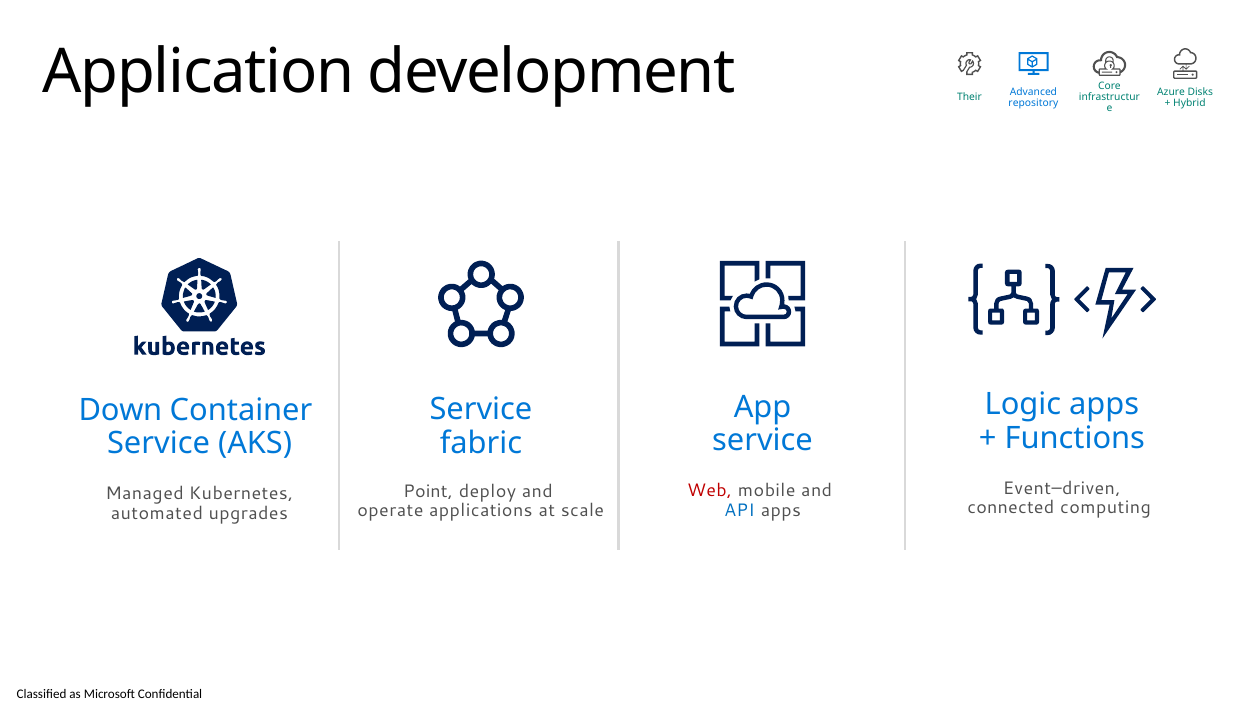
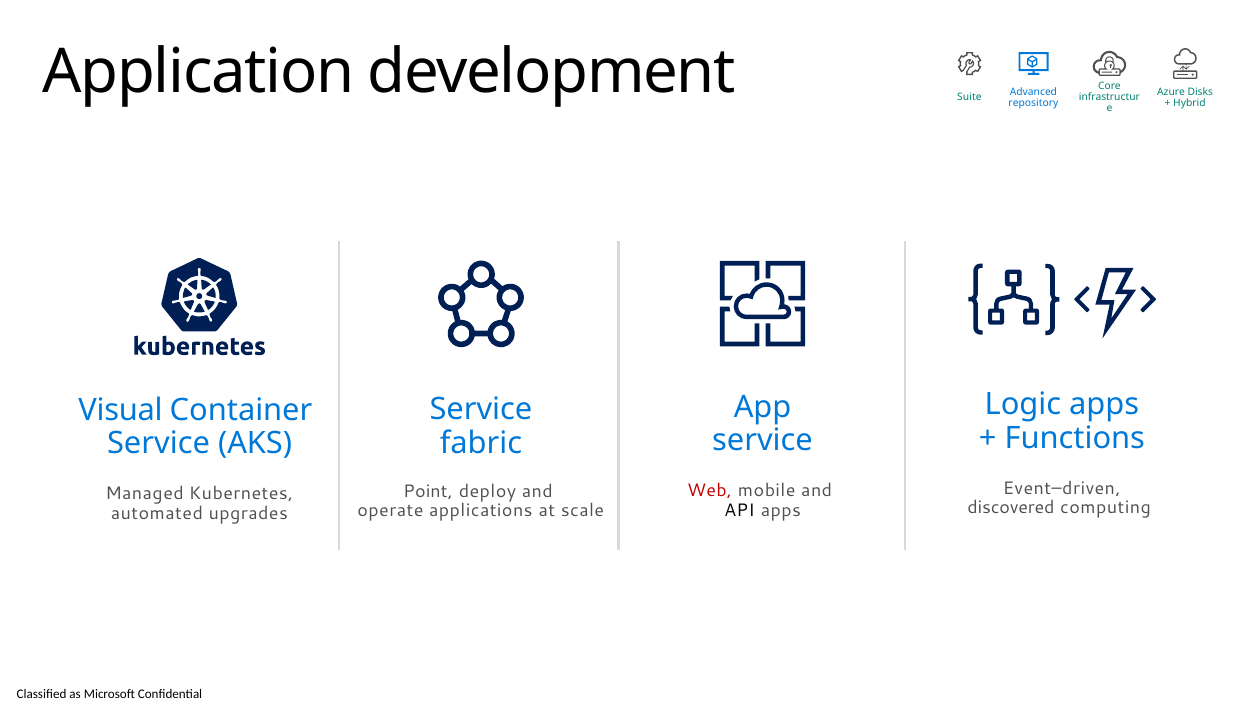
Their: Their -> Suite (969, 97)
Down: Down -> Visual (120, 410)
connected: connected -> discovered (1011, 507)
API colour: blue -> black (739, 510)
